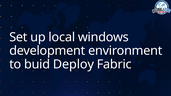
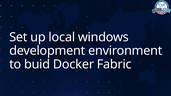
Deploy: Deploy -> Docker (73, 64)
